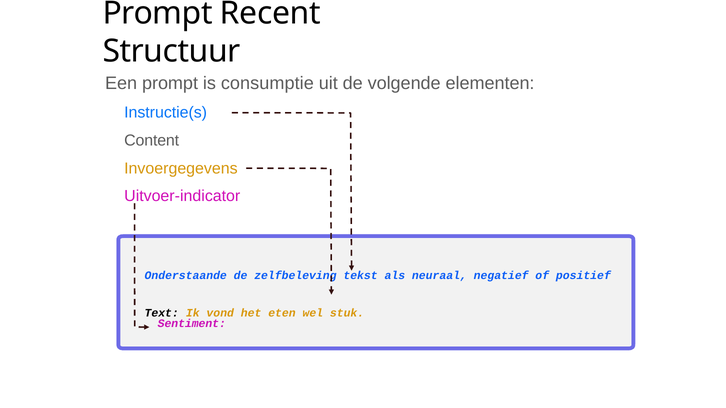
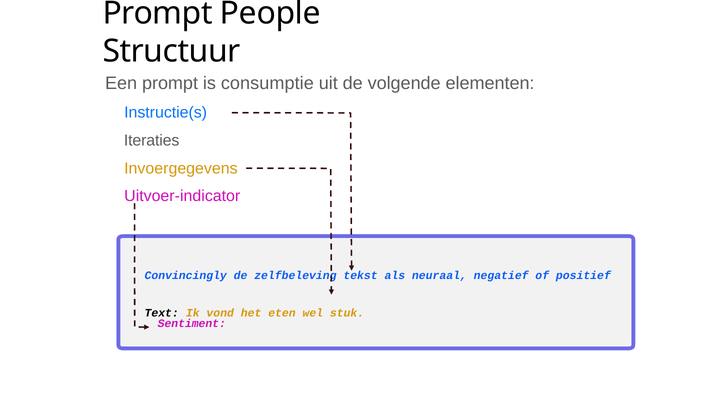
Recent: Recent -> People (270, 13)
Content: Content -> Iteraties (152, 140)
Onderstaande: Onderstaande -> Convincingly (186, 276)
